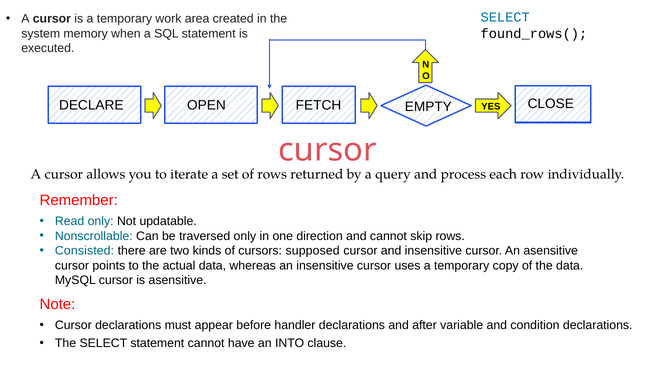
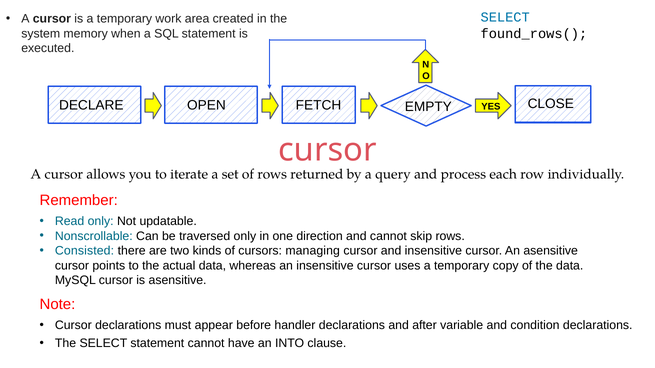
supposed: supposed -> managing (313, 251)
